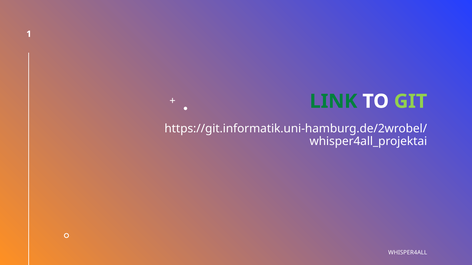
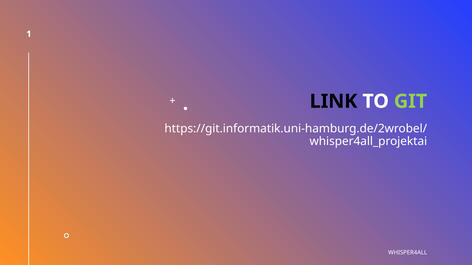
LINK colour: green -> black (333, 101)
